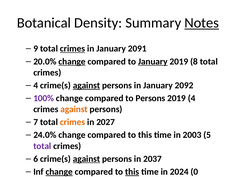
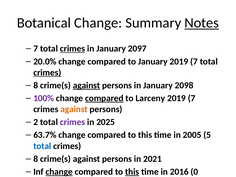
Botanical Density: Density -> Change (98, 23)
9: 9 -> 7 (36, 49)
2091: 2091 -> 2097 (137, 49)
change underline: present -> none (72, 61)
January underline: present -> none (153, 61)
8: 8 -> 7 (194, 61)
crimes underline: none -> present (47, 73)
4: 4 -> 8 (36, 85)
2092: 2092 -> 2098 (184, 85)
compared underline: none -> present (104, 98)
to Persons: Persons -> Larceny (150, 98)
4: 4 -> 7 (192, 98)
7: 7 -> 2 (36, 122)
crimes colour: orange -> purple (73, 122)
2027: 2027 -> 2025 (106, 122)
24.0%: 24.0% -> 63.7% (45, 135)
2003: 2003 -> 2005 (192, 135)
total colour: purple -> blue (42, 146)
6: 6 -> 8 (36, 159)
against underline: present -> none (86, 159)
2037: 2037 -> 2021 (152, 159)
2024: 2024 -> 2016 (179, 172)
